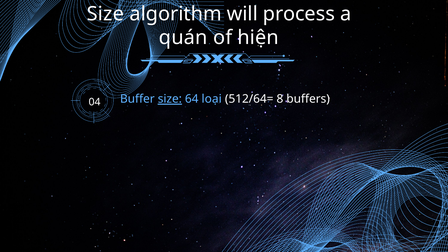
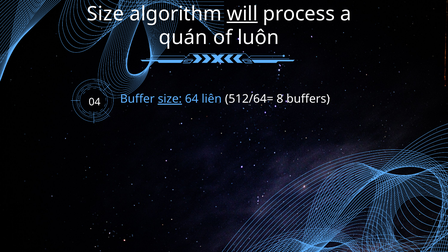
will underline: none -> present (242, 14)
hiện: hiện -> luôn (258, 38)
loại: loại -> liên (212, 99)
